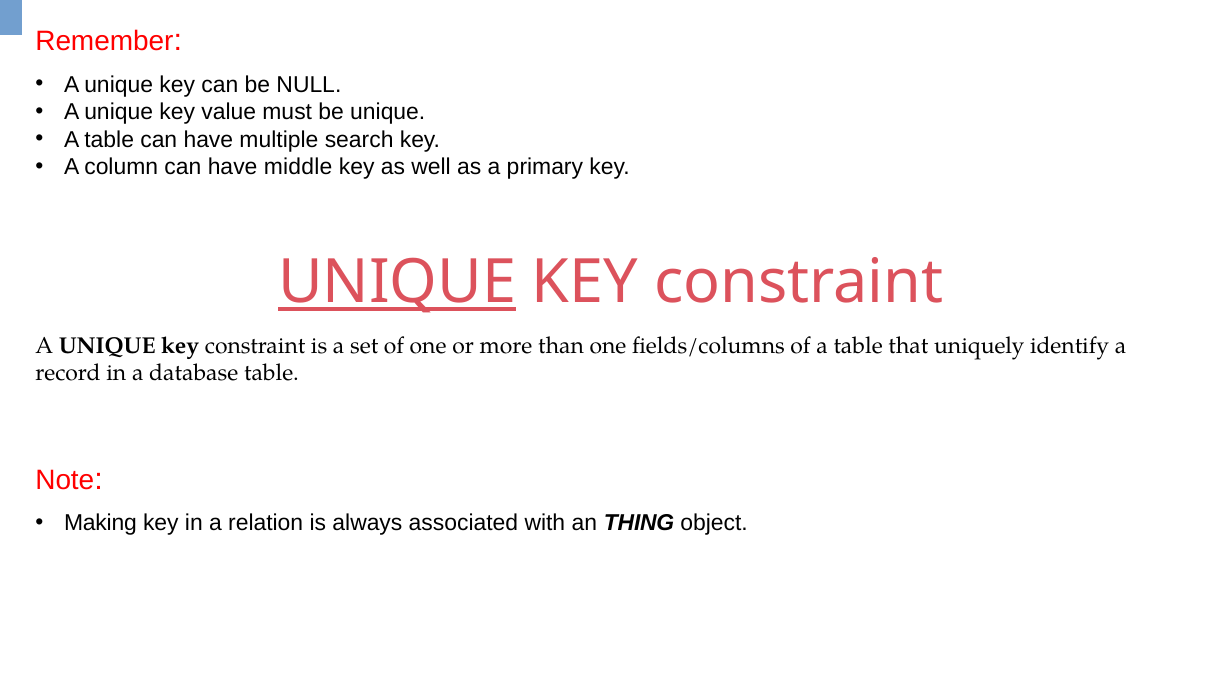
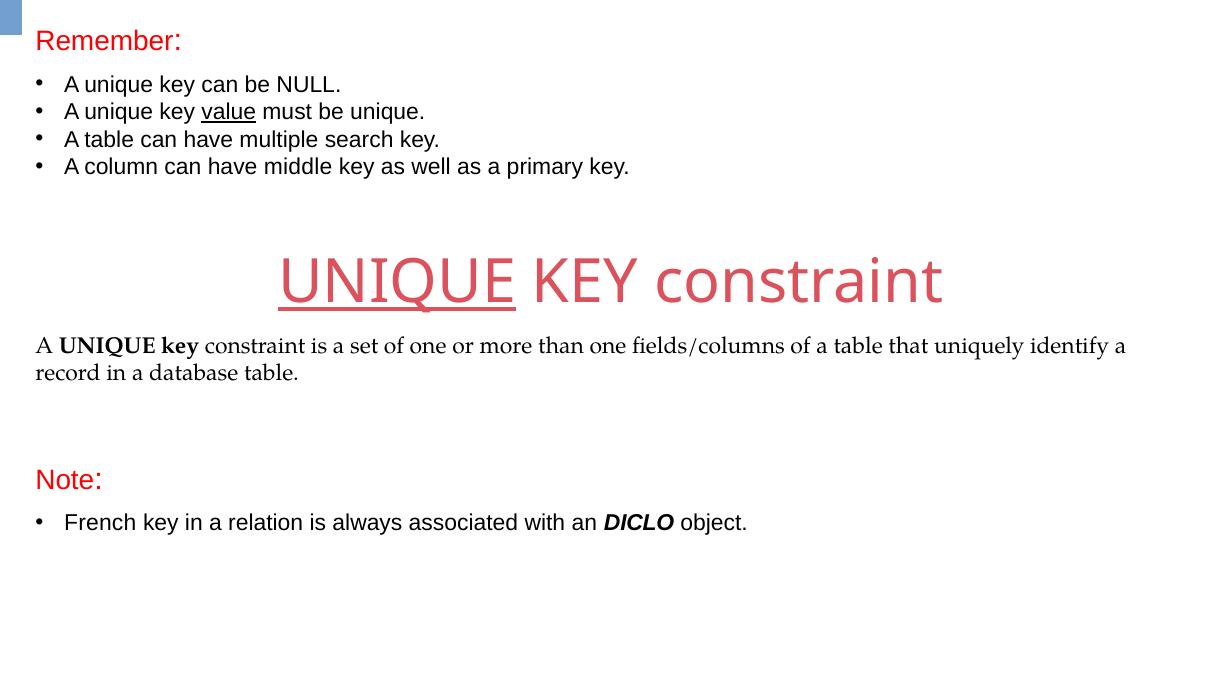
value underline: none -> present (229, 112)
Making: Making -> French (100, 522)
THING: THING -> DICLO (639, 522)
